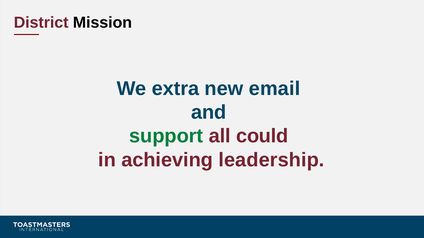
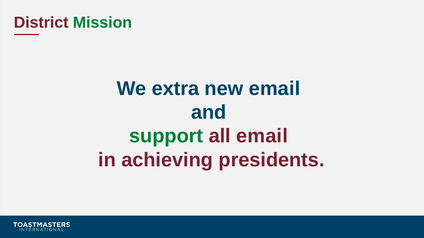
Mission colour: black -> green (102, 23)
all could: could -> email (262, 136)
leadership: leadership -> presidents (272, 160)
